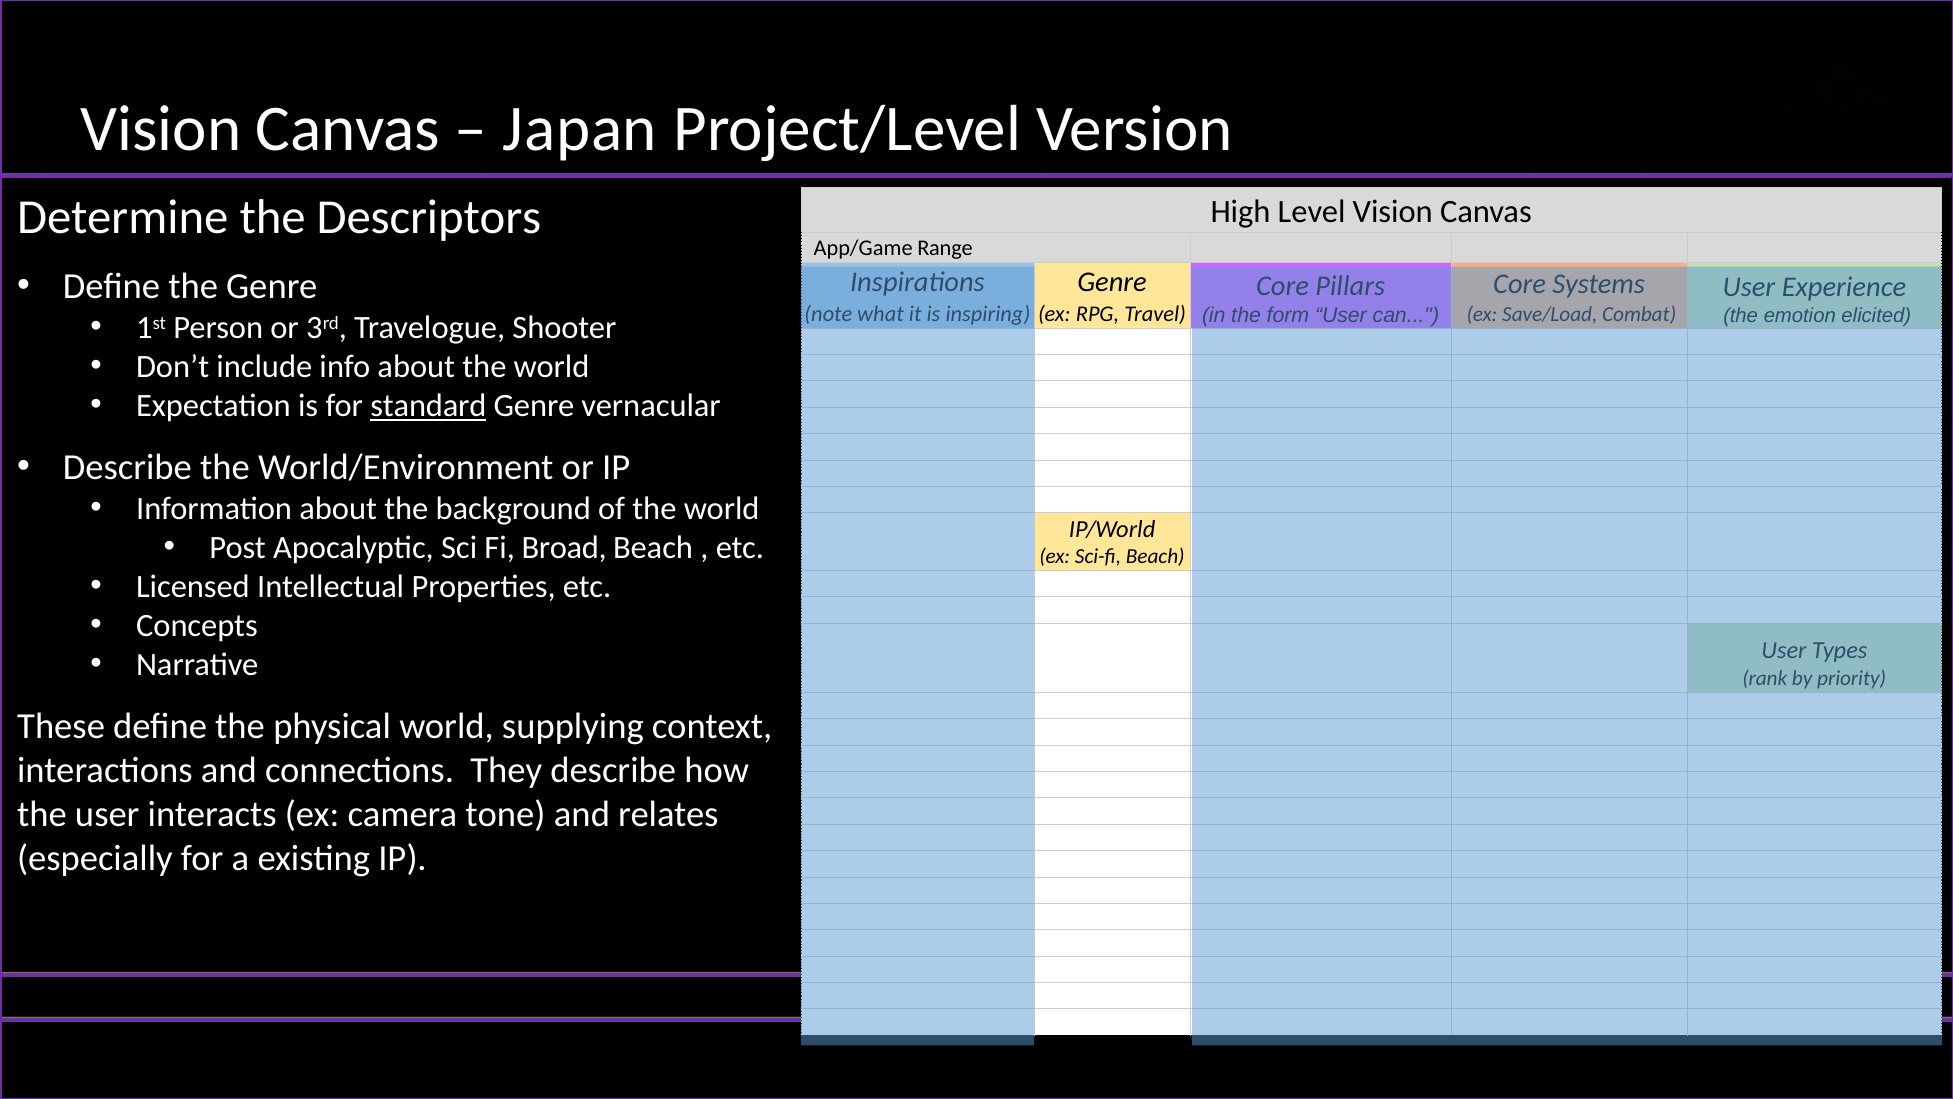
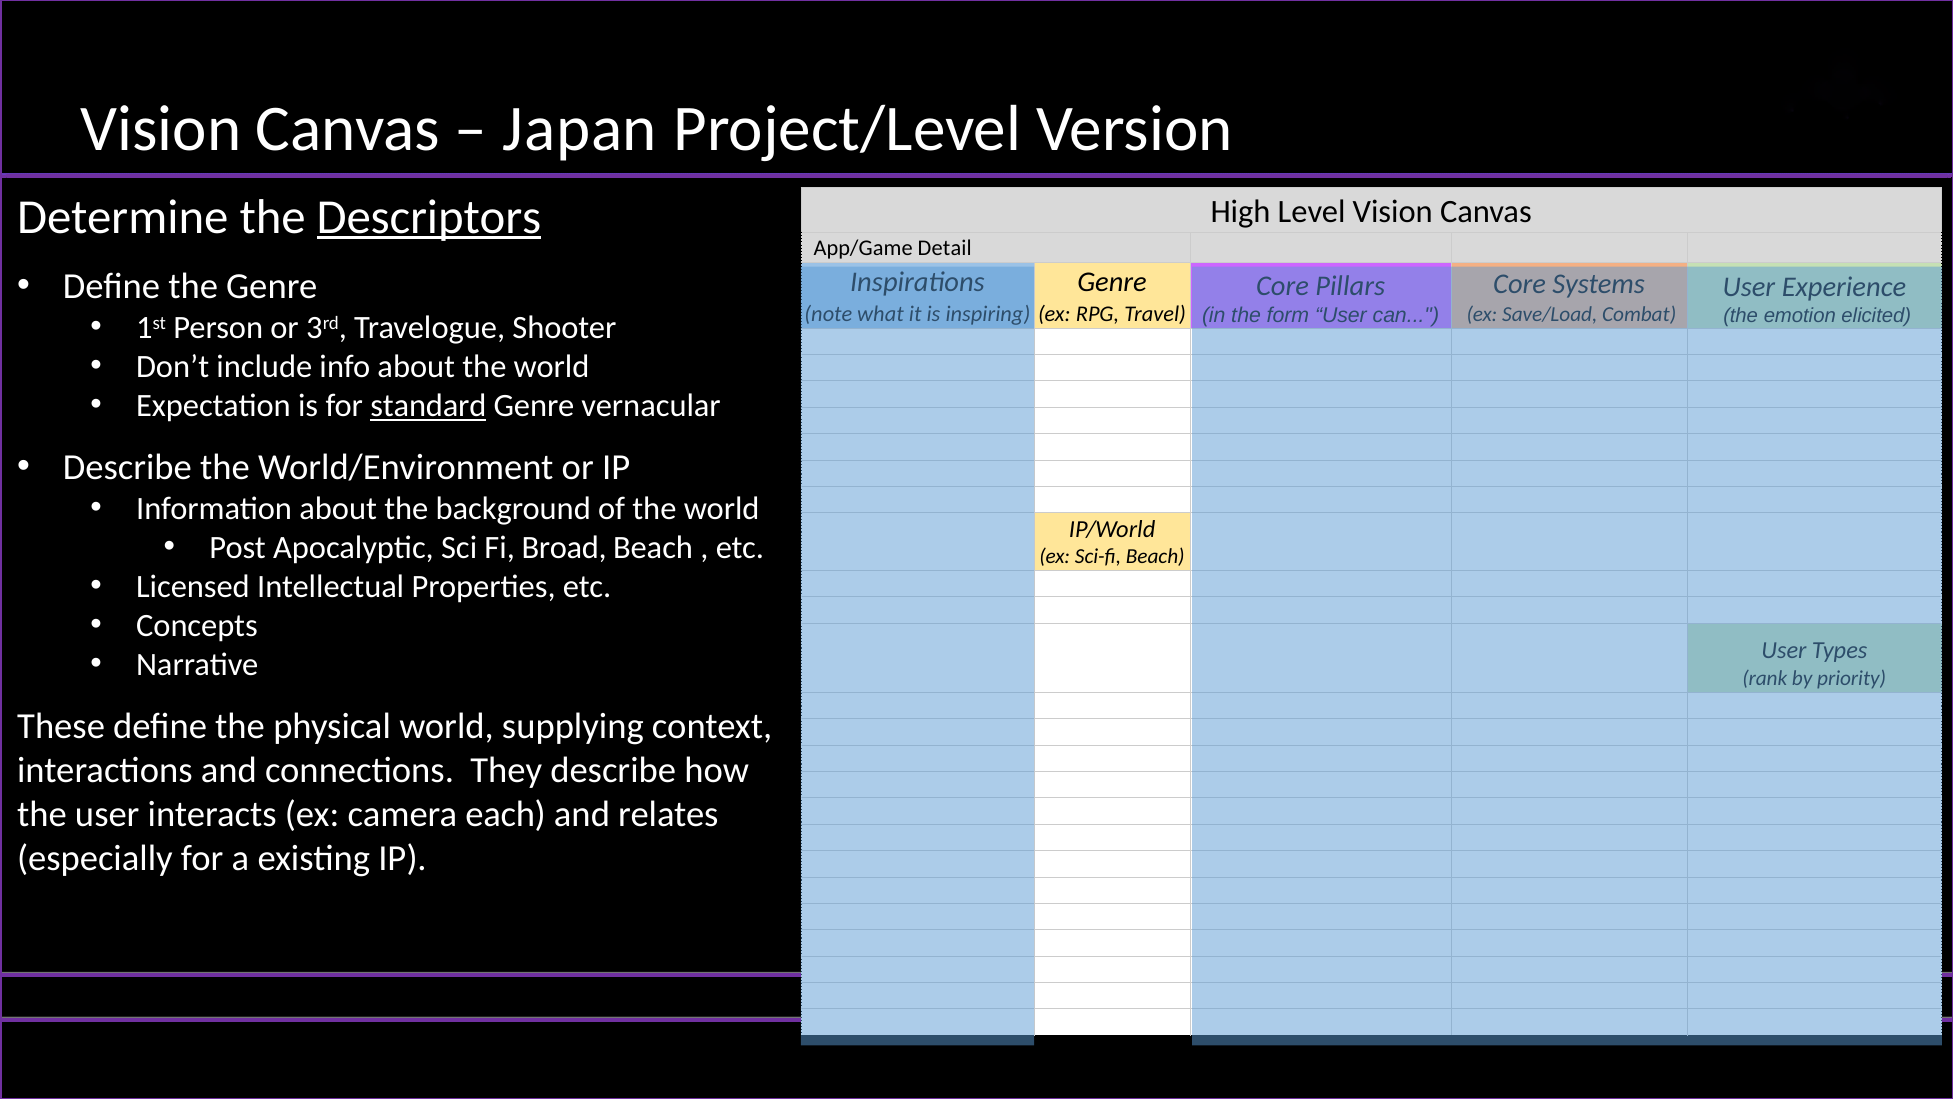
Descriptors underline: none -> present (429, 217)
Range: Range -> Detail (945, 248)
tone: tone -> each (506, 814)
